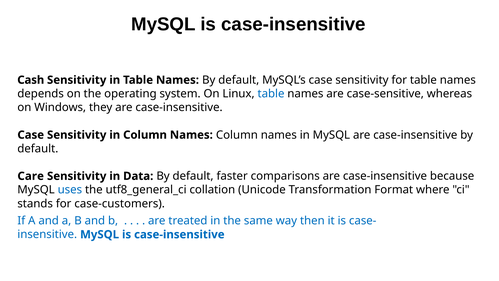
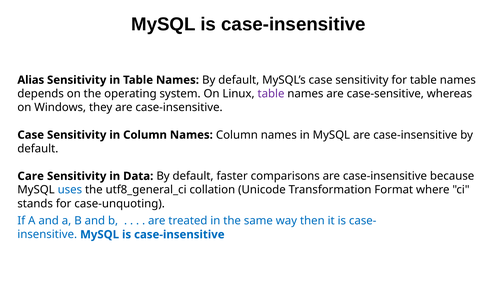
Cash: Cash -> Alias (31, 80)
table colour: blue -> purple (271, 94)
case-customers: case-customers -> case-unquoting (120, 203)
